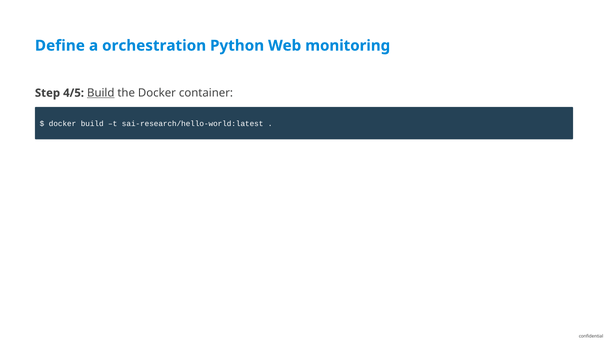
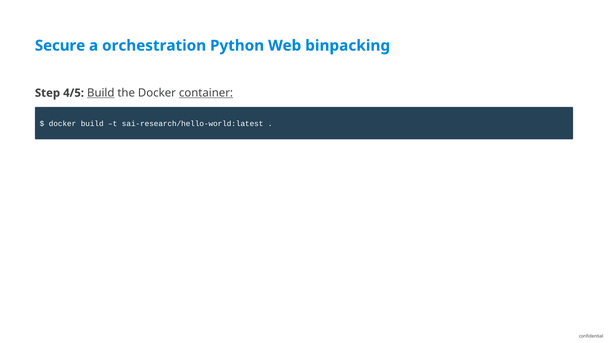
Define: Define -> Secure (60, 46)
monitoring: monitoring -> binpacking (348, 46)
container underline: none -> present (206, 93)
